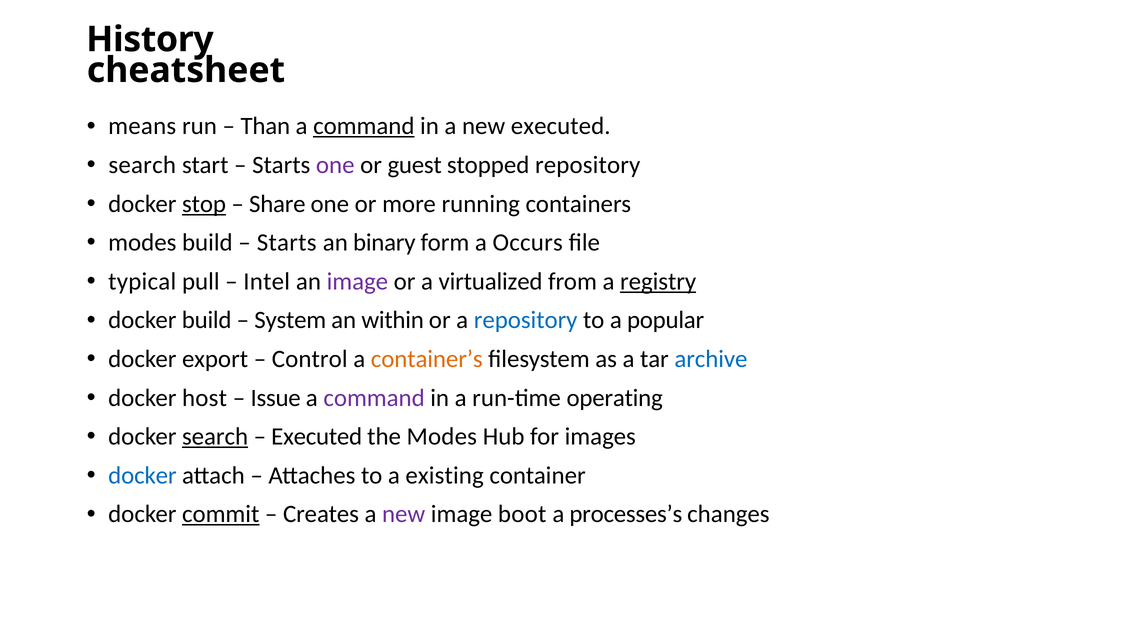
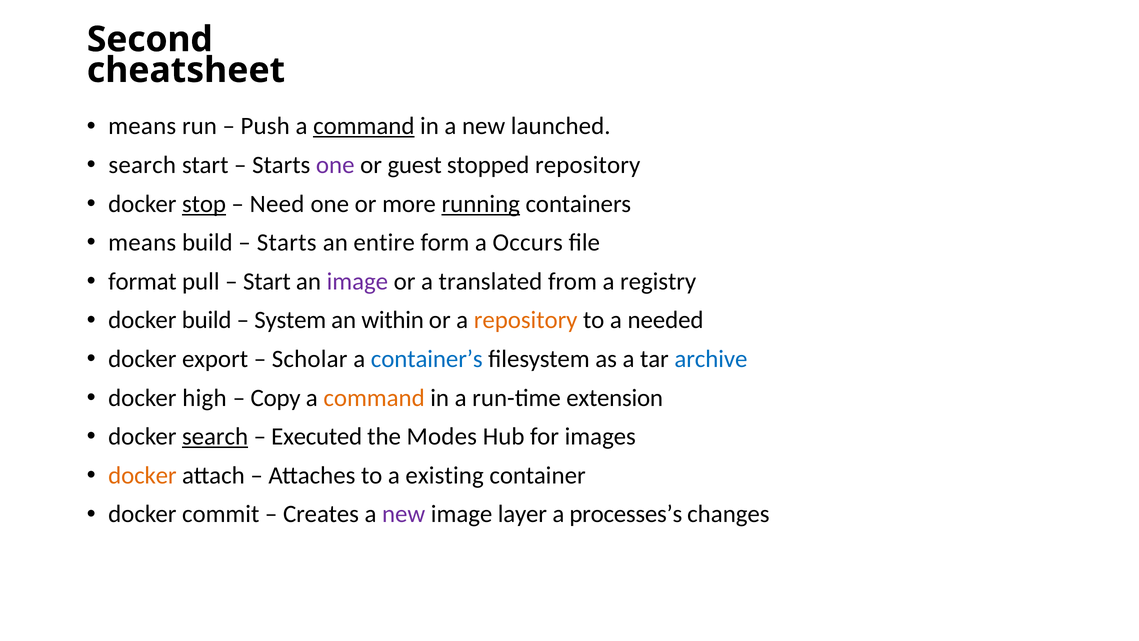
History: History -> Second (150, 39)
Than: Than -> Push (265, 126)
new executed: executed -> launched (561, 126)
Share: Share -> Need (277, 204)
running underline: none -> present (481, 204)
modes: modes -> means (142, 243)
binary: binary -> entire (384, 243)
typical: typical -> format (142, 281)
Intel: Intel -> Start (267, 281)
virtualized: virtualized -> translated (490, 281)
registry underline: present -> none (658, 281)
repository colour: blue -> orange (526, 320)
popular: popular -> needed (666, 320)
Control: Control -> Scholar (310, 359)
container’s colour: orange -> blue (427, 359)
host: host -> high (204, 398)
Issue: Issue -> Copy (276, 398)
command colour: purple -> orange (374, 398)
operating: operating -> extension (615, 398)
docker colour: blue -> orange (142, 475)
commit underline: present -> none (221, 514)
boot: boot -> layer (522, 514)
